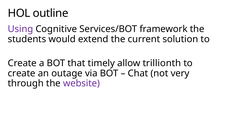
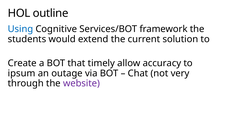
Using colour: purple -> blue (20, 29)
trillionth: trillionth -> accuracy (162, 63)
create: create -> ipsum (22, 73)
